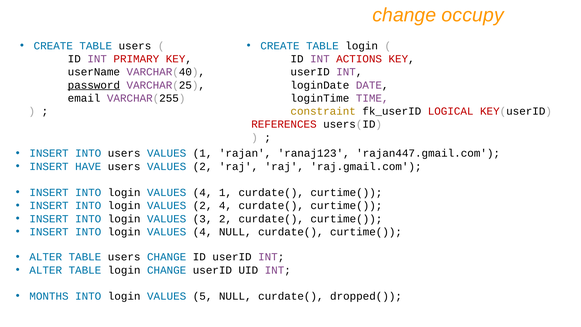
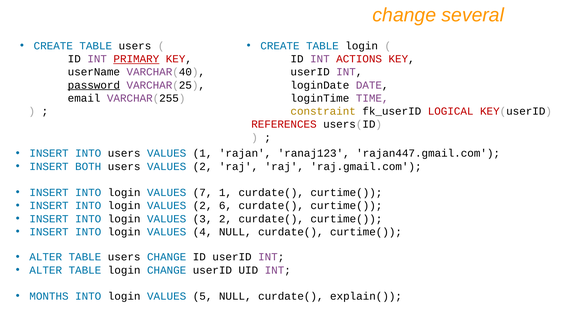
occupy: occupy -> several (473, 15)
PRIMARY underline: none -> present (136, 59)
HAVE: HAVE -> BOTH (88, 166)
4: 4 -> 7 (203, 192)
2 4: 4 -> 6 (225, 206)
dropped(: dropped( -> explain( (366, 296)
